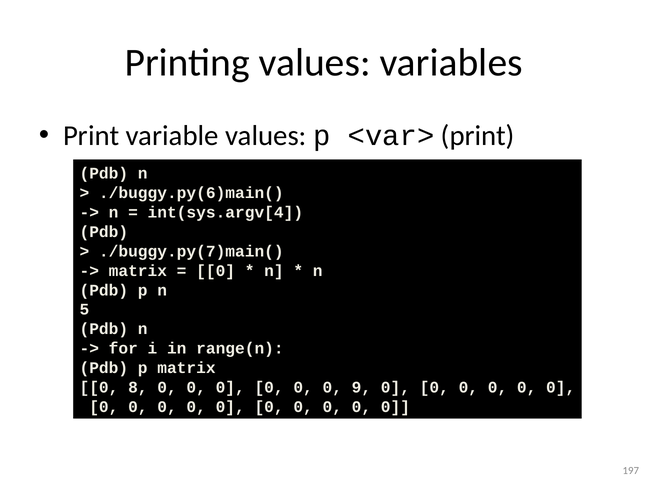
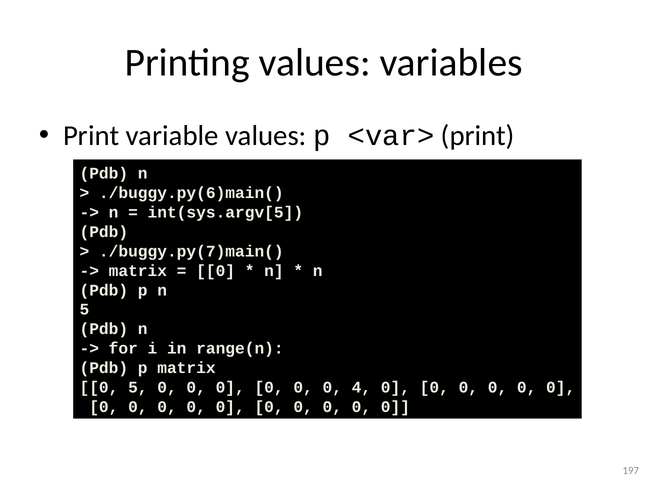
int(sys.argv[4: int(sys.argv[4 -> int(sys.argv[5 (225, 212)
0 8: 8 -> 5 (138, 387)
9: 9 -> 4 (361, 387)
